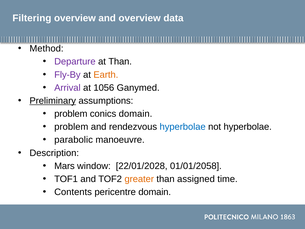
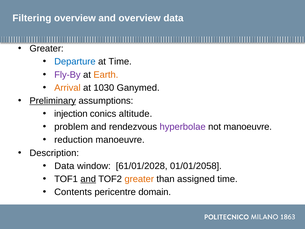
Method: Method -> Greater (47, 49)
Departure colour: purple -> blue (75, 62)
at Than: Than -> Time (120, 62)
Arrival colour: purple -> orange (67, 88)
1056: 1056 -> 1030 (104, 88)
problem: problem -> injection (71, 114)
conics domain: domain -> altitude (136, 114)
hyperbolae colour: blue -> purple (183, 127)
not hyperbolae: hyperbolae -> manoeuvre (248, 127)
parabolic: parabolic -> reduction (74, 140)
Mars: Mars -> Data (64, 166)
22/01/2028: 22/01/2028 -> 61/01/2028 (142, 166)
and underline: none -> present (88, 179)
